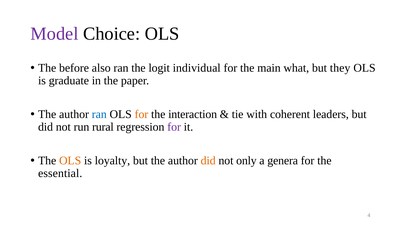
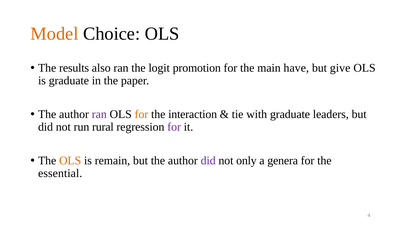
Model colour: purple -> orange (55, 34)
before: before -> results (74, 68)
individual: individual -> promotion (197, 68)
what: what -> have (296, 68)
they: they -> give (340, 68)
ran colour: blue -> purple (99, 114)
with coherent: coherent -> graduate (290, 114)
loyalty: loyalty -> remain (112, 160)
did colour: orange -> purple (208, 160)
